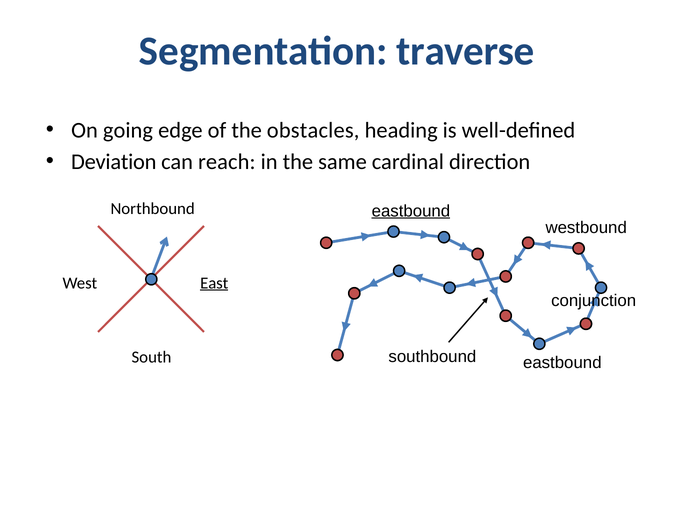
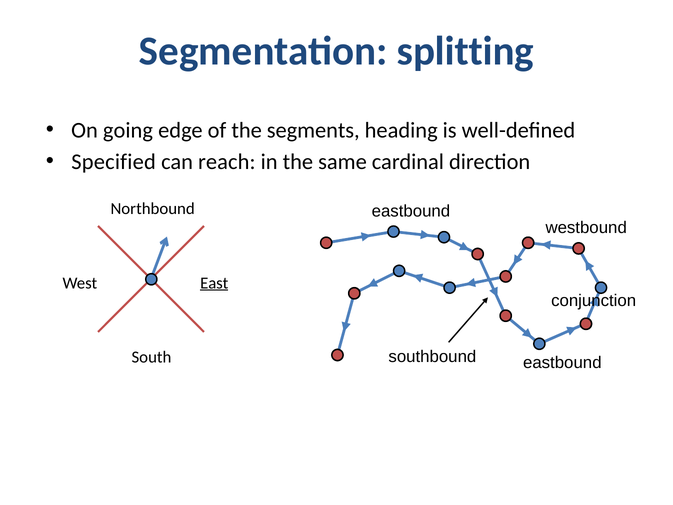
traverse: traverse -> splitting (465, 51)
obstacles: obstacles -> segments (313, 130)
Deviation: Deviation -> Specified (114, 162)
eastbound underline: present -> none (411, 211)
